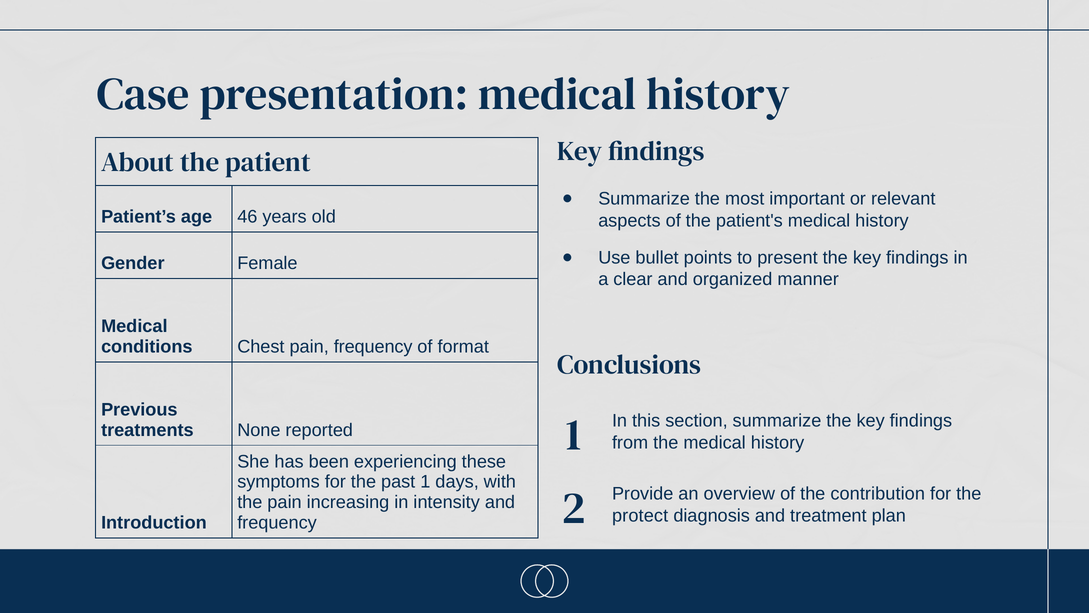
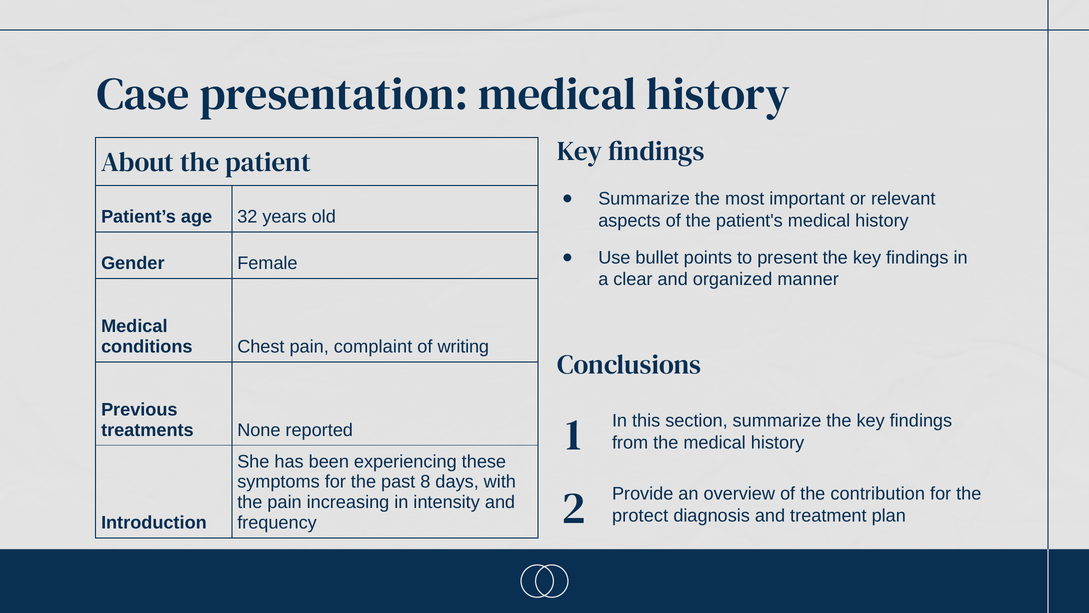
46: 46 -> 32 (247, 217)
pain frequency: frequency -> complaint (373, 346)
format: format -> writing (463, 346)
past 1: 1 -> 8 (425, 482)
